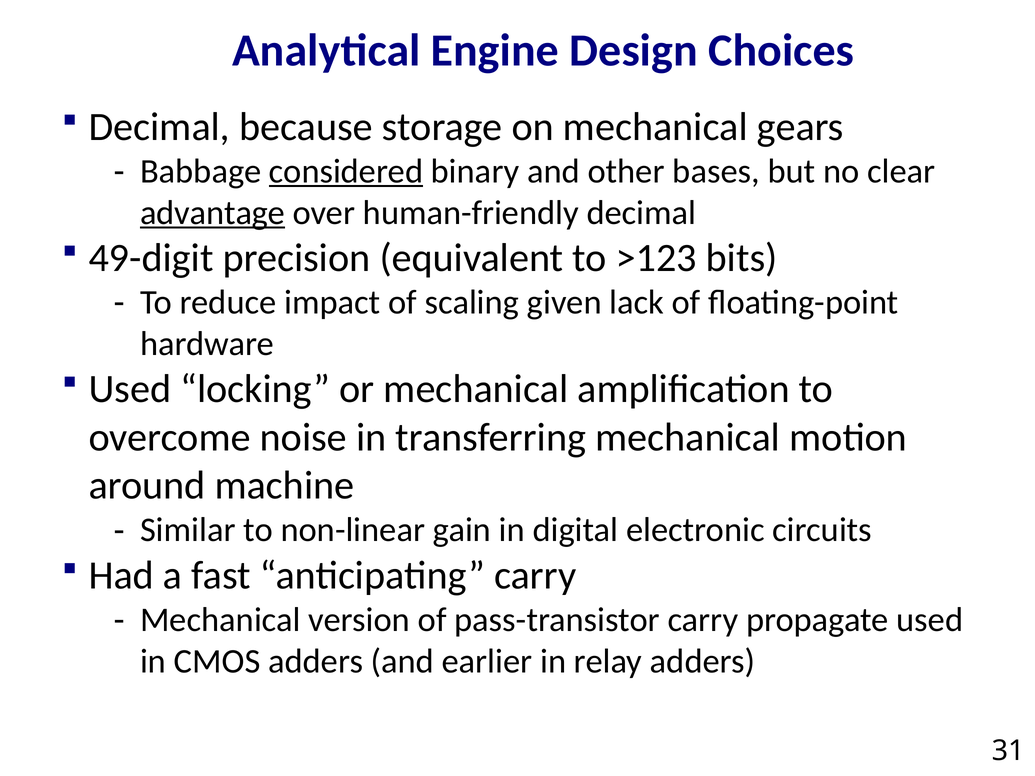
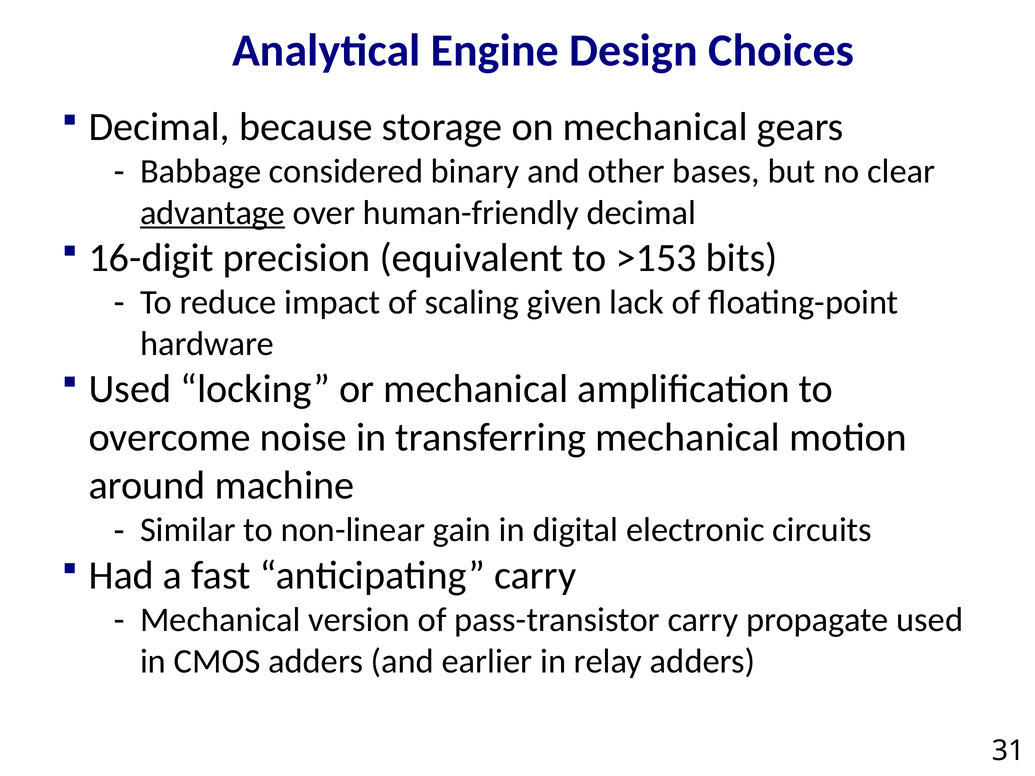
considered underline: present -> none (346, 171)
49-digit: 49-digit -> 16-digit (151, 258)
>123: >123 -> >153 (656, 258)
